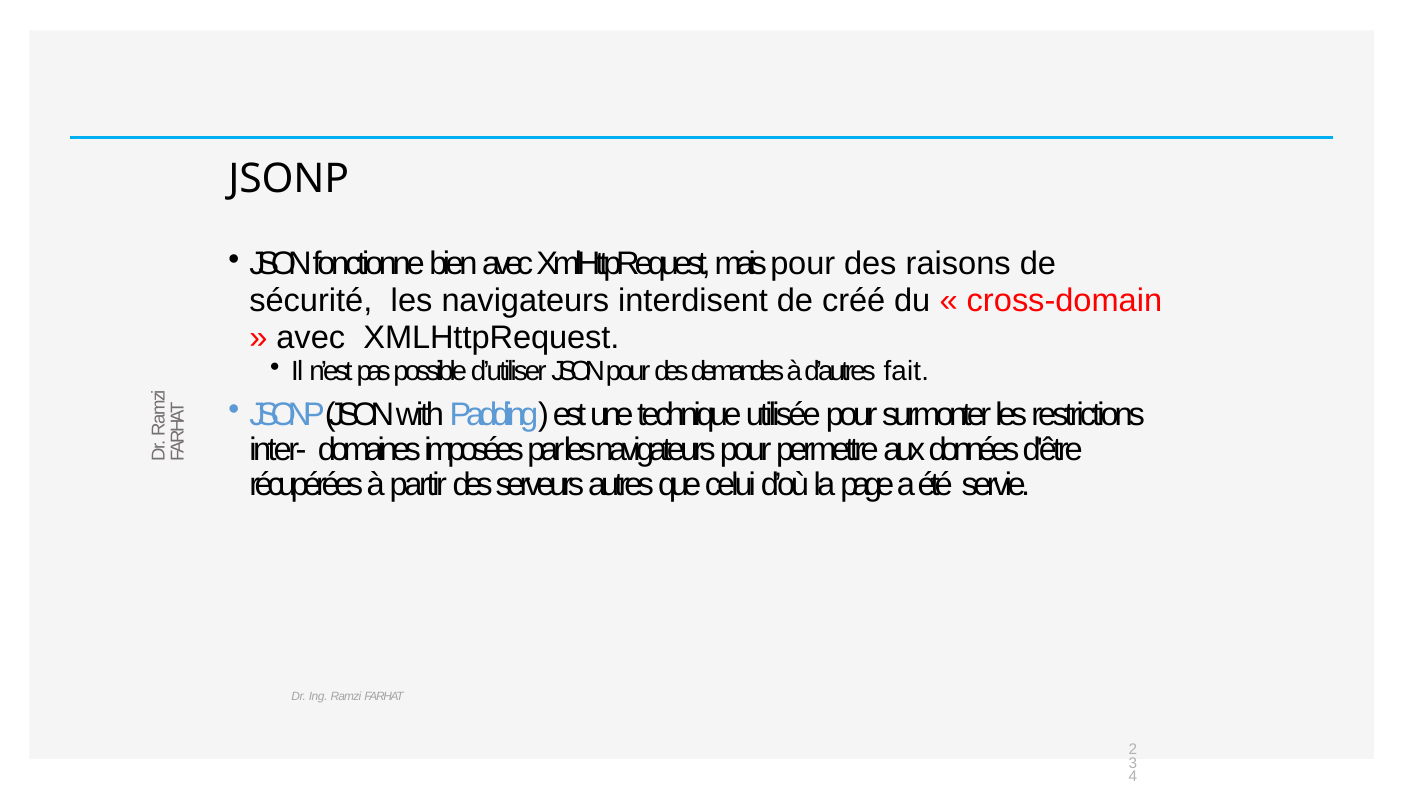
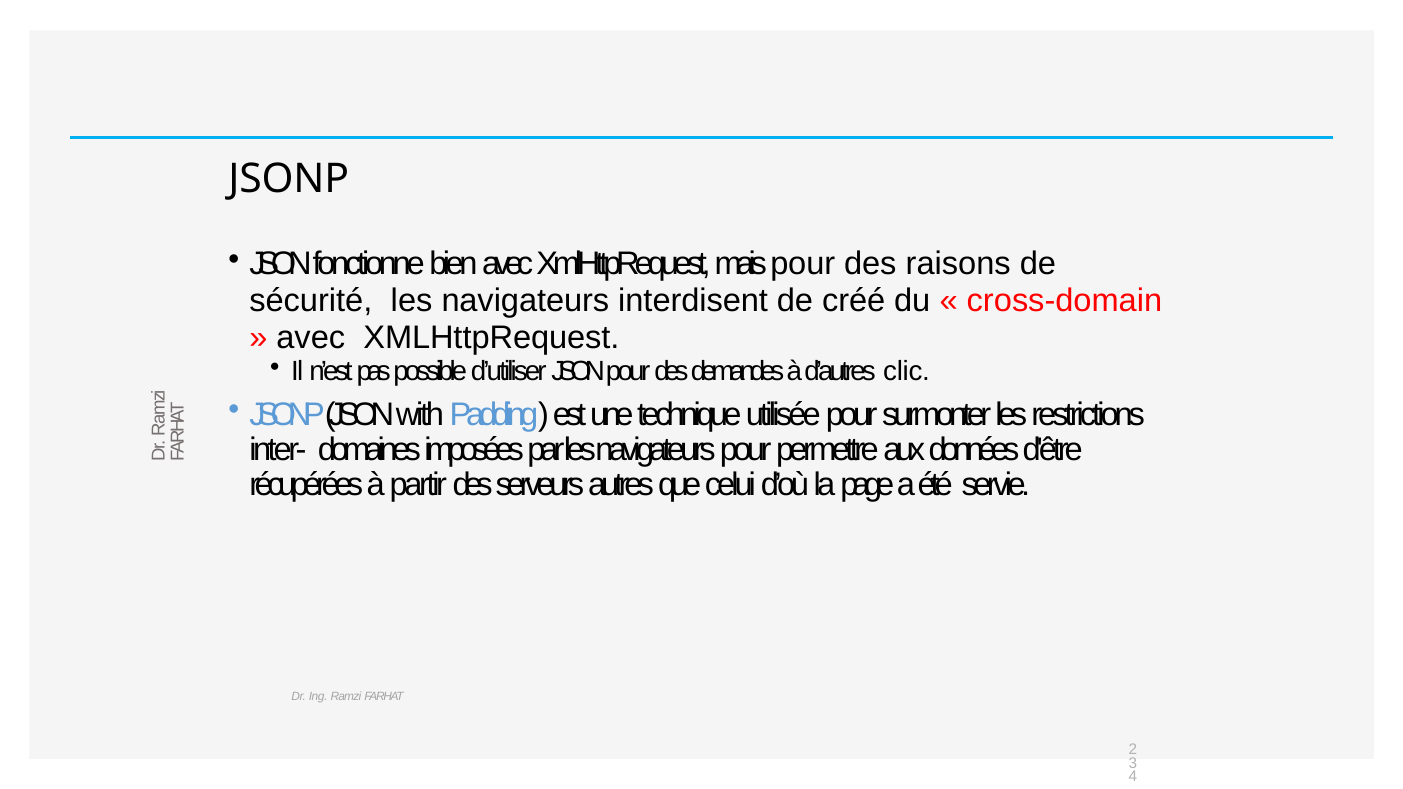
fait: fait -> clic (907, 372)
